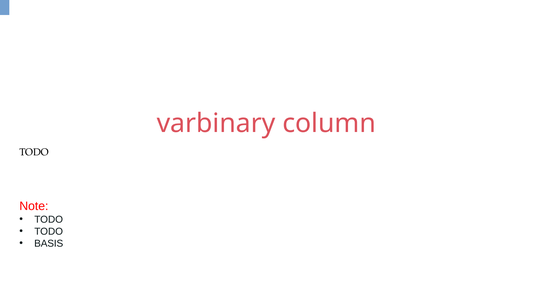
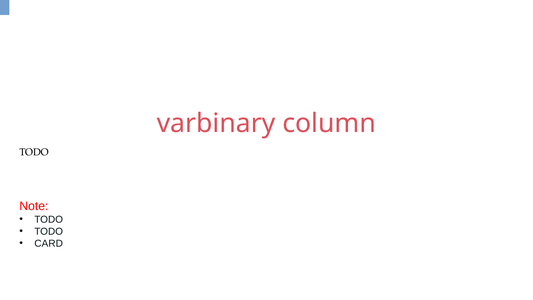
BASIS: BASIS -> CARD (49, 243)
